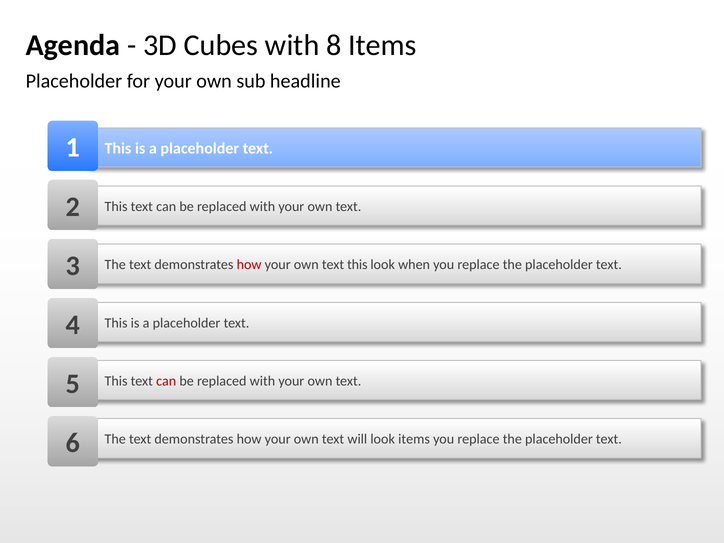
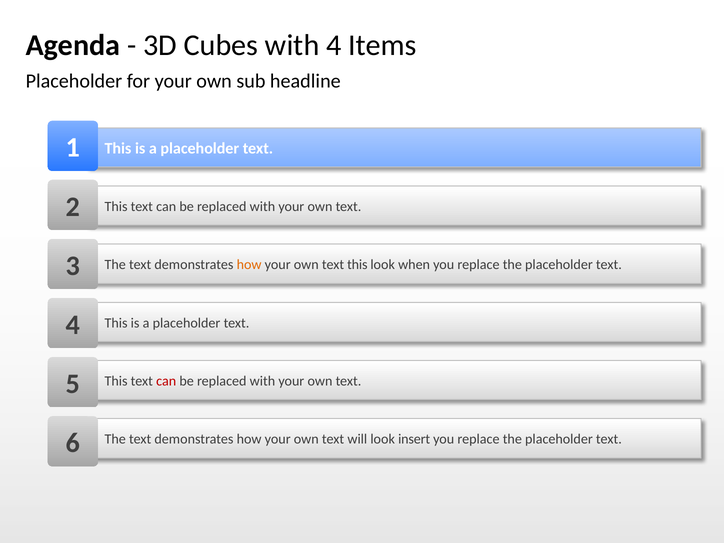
with 8: 8 -> 4 (334, 45)
how colour: red -> orange (249, 265)
look items: items -> insert (414, 439)
